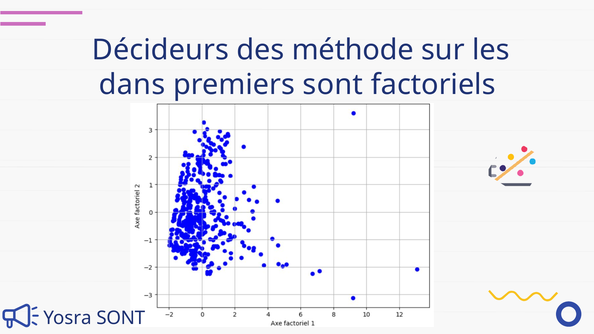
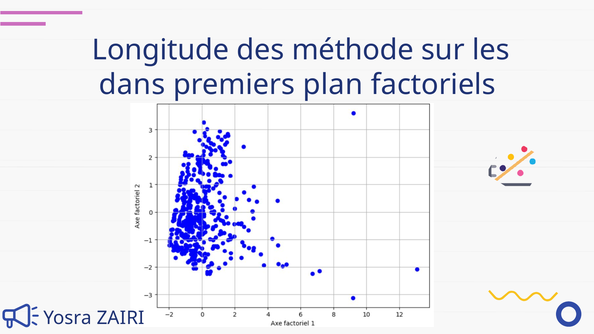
Décideurs: Décideurs -> Longitude (161, 50)
premiers sont: sont -> plan (333, 85)
Yosra SONT: SONT -> ZAIRI (121, 318)
